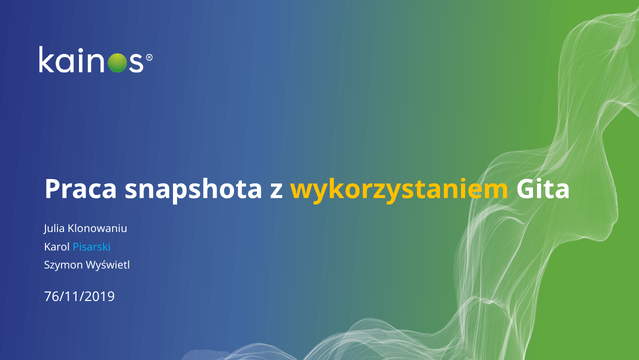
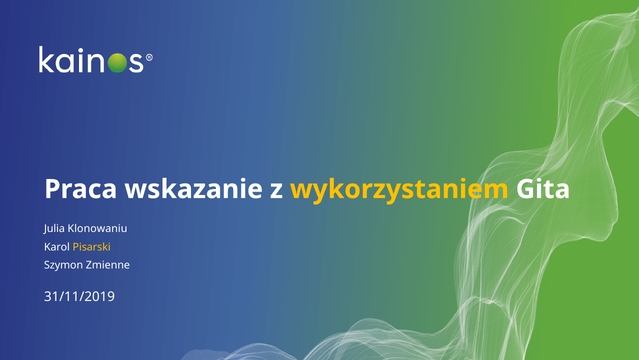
snapshota: snapshota -> wskazanie (194, 189)
Pisarski colour: light blue -> yellow (92, 247)
Wyświetl: Wyświetl -> Zmienne (108, 265)
76/11/2019: 76/11/2019 -> 31/11/2019 (79, 296)
